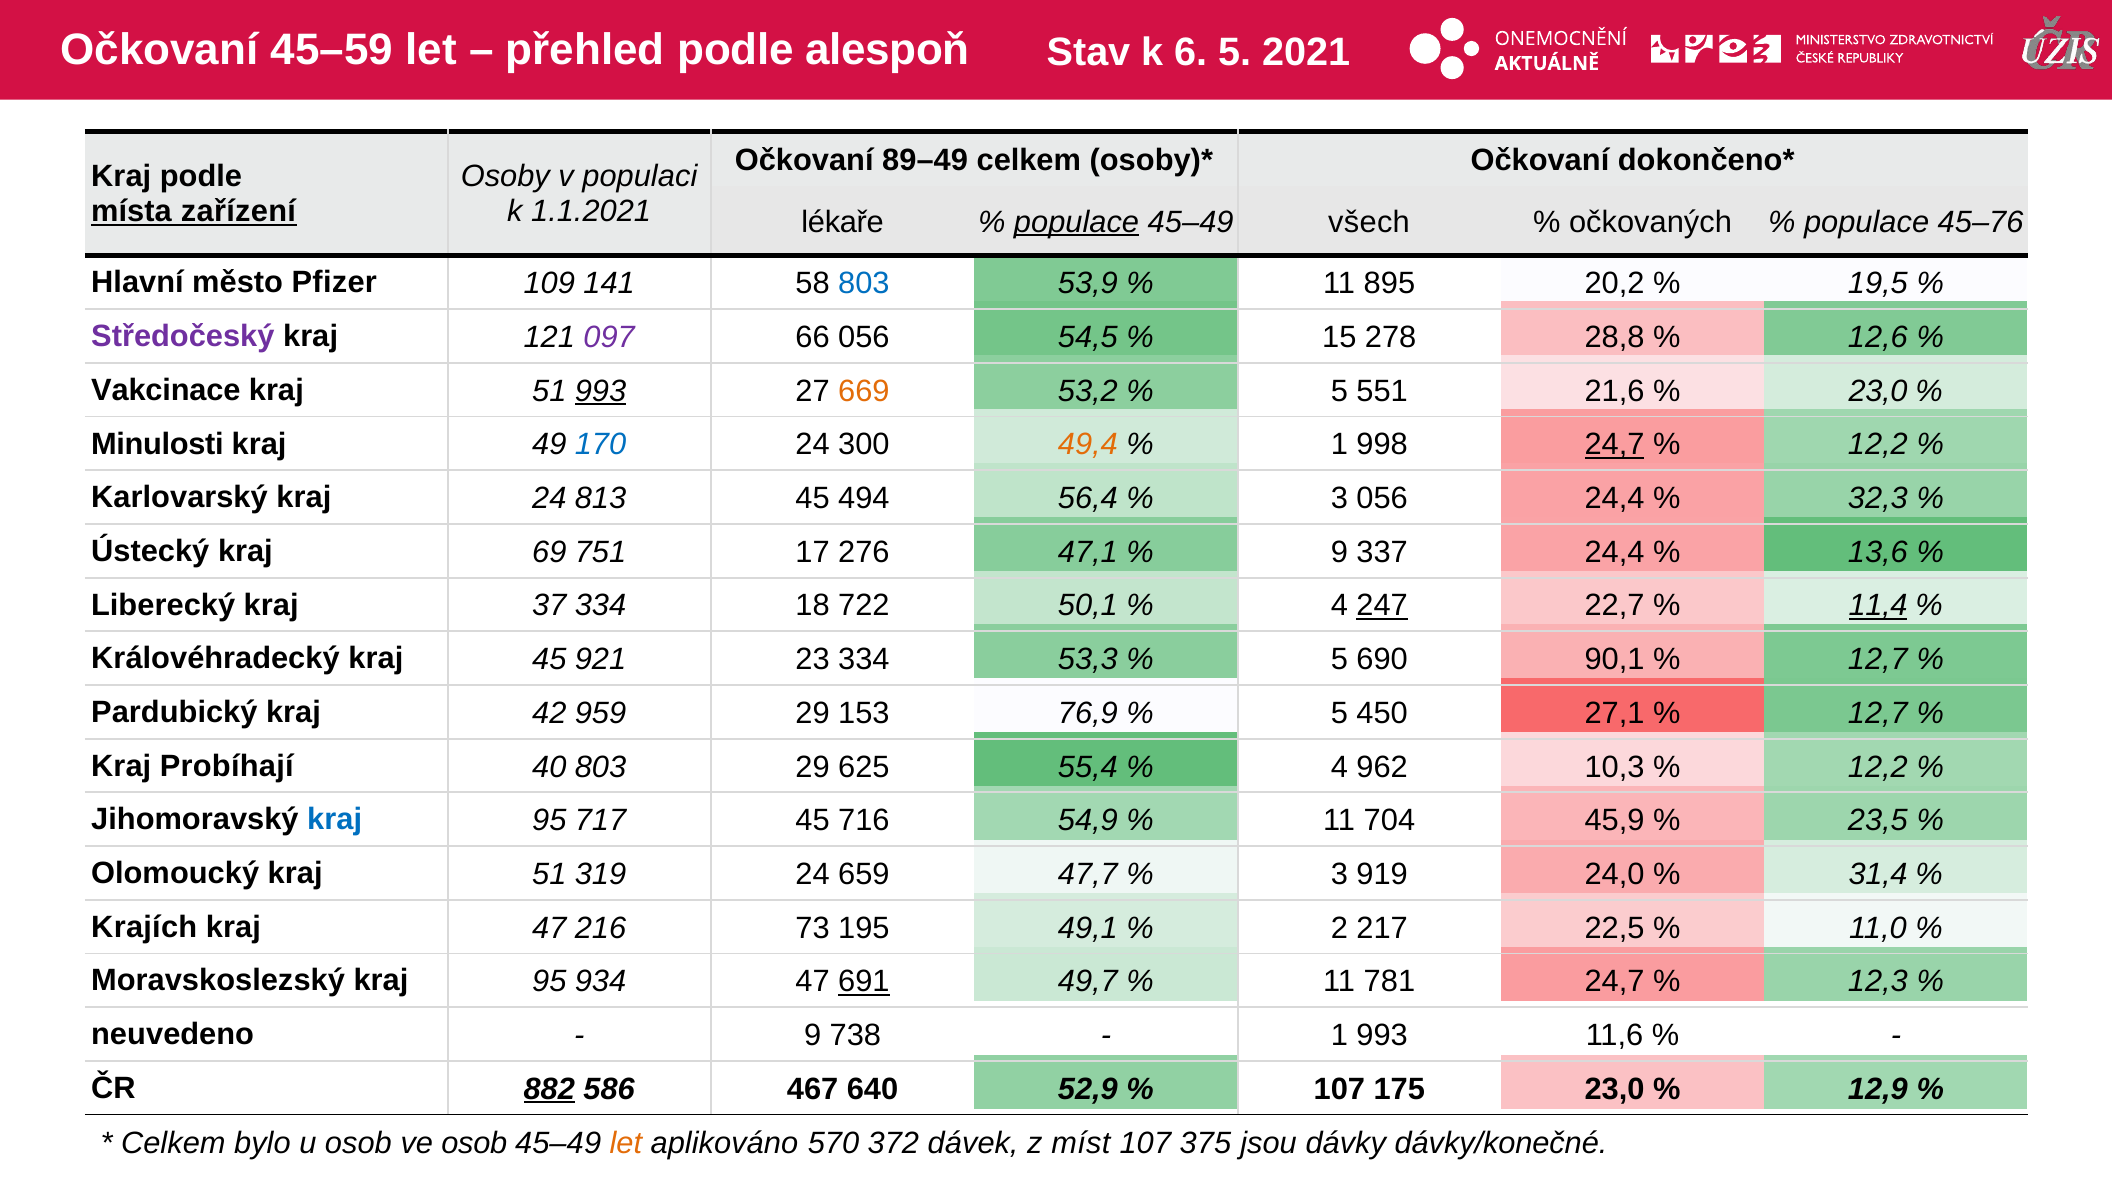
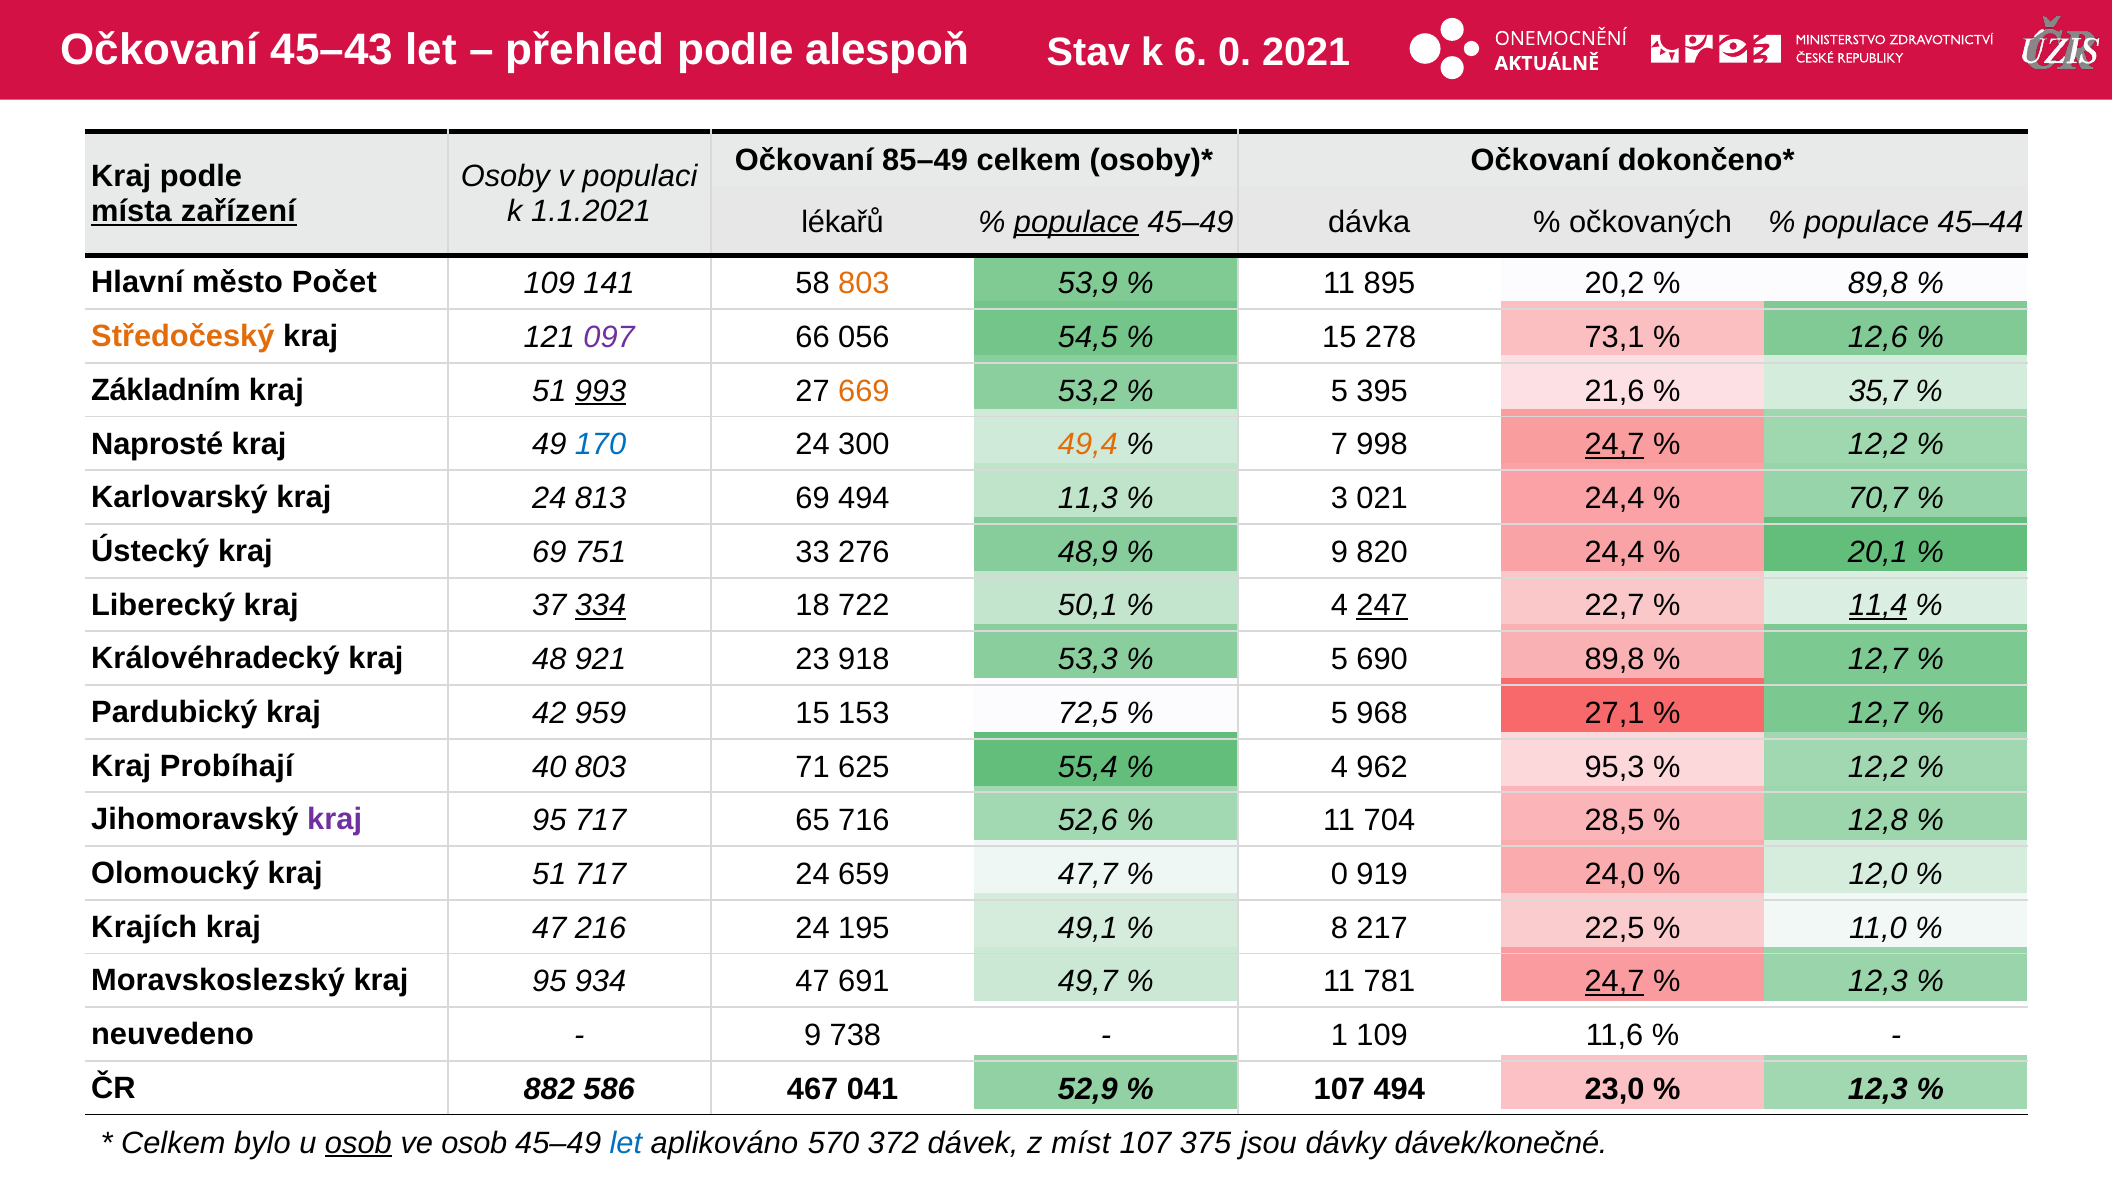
45–59: 45–59 -> 45–43 (332, 50)
6 5: 5 -> 0 (1235, 52)
89–49: 89–49 -> 85–49 (925, 160)
lékaře: lékaře -> lékařů (843, 222)
všech: všech -> dávka (1369, 222)
45–76: 45–76 -> 45–44 (1981, 222)
Pfizer: Pfizer -> Počet (334, 283)
803 colour: blue -> orange (864, 284)
19,5: 19,5 -> 89,8 (1878, 284)
Středočeský colour: purple -> orange (183, 337)
28,8: 28,8 -> 73,1 (1615, 337)
Vakcinace: Vakcinace -> Základním (166, 390)
551: 551 -> 395 (1382, 391)
23,0: 23,0 -> 35,7 (1878, 391)
Minulosti: Minulosti -> Naprosté (157, 444)
1: 1 -> 7 (1339, 445)
813 45: 45 -> 69 (813, 498)
56,4: 56,4 -> 11,3 (1088, 498)
3 056: 056 -> 021 (1382, 498)
32,3: 32,3 -> 70,7 (1878, 498)
17: 17 -> 33 (813, 552)
47,1: 47,1 -> 48,9 (1088, 552)
337: 337 -> 820 (1382, 552)
13,6: 13,6 -> 20,1 (1878, 552)
334 underline: none -> present (601, 606)
kraj 45: 45 -> 48 (549, 659)
23 334: 334 -> 918 (864, 659)
690 90,1: 90,1 -> 89,8 (1615, 659)
959 29: 29 -> 15 (813, 713)
76,9: 76,9 -> 72,5 (1088, 713)
450: 450 -> 968 (1382, 713)
803 29: 29 -> 71 (813, 767)
10,3: 10,3 -> 95,3 (1615, 767)
kraj colour: blue -> purple (335, 820)
717 45: 45 -> 65 (813, 821)
54,9: 54,9 -> 52,6 (1088, 821)
45,9: 45,9 -> 28,5 (1615, 821)
23,5: 23,5 -> 12,8 (1878, 821)
51 319: 319 -> 717 (601, 874)
3: 3 -> 0 (1339, 874)
31,4: 31,4 -> 12,0 (1878, 874)
216 73: 73 -> 24 (813, 928)
2: 2 -> 8 (1339, 928)
691 underline: present -> none (864, 982)
24,7 underline: none -> present (1615, 982)
1 993: 993 -> 109 (1382, 1035)
882 underline: present -> none (549, 1089)
640: 640 -> 041 (872, 1089)
107 175: 175 -> 494 (1399, 1089)
12,9: 12,9 -> 12,3 (1878, 1089)
osob underline: none -> present (358, 1143)
let colour: orange -> blue (626, 1143)
dávky/konečné: dávky/konečné -> dávek/konečné (1501, 1143)
